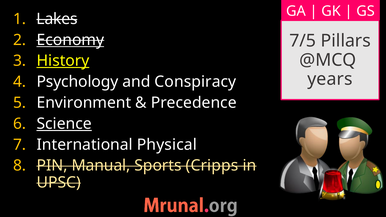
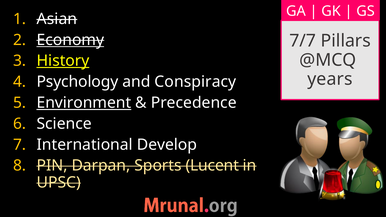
Lakes: Lakes -> Asian (57, 19)
7/5: 7/5 -> 7/7 (303, 41)
Environment underline: none -> present (84, 103)
Science underline: present -> none (64, 124)
Physical: Physical -> Develop (167, 145)
Manual: Manual -> Darpan (101, 166)
Cripps: Cripps -> Lucent (212, 166)
